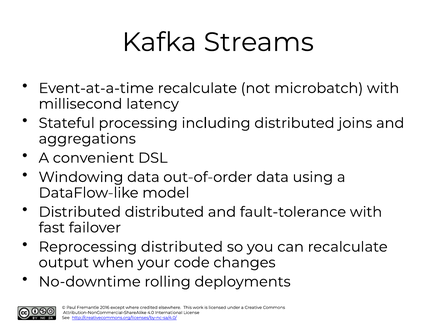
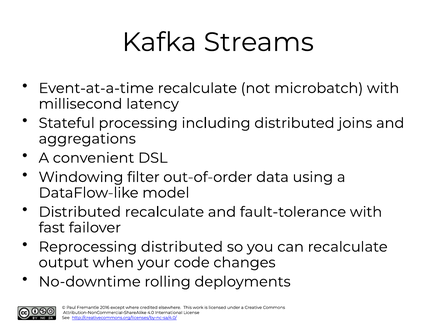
Windowing data: data -> filter (143, 177)
Distributed distributed: distributed -> recalculate (164, 212)
